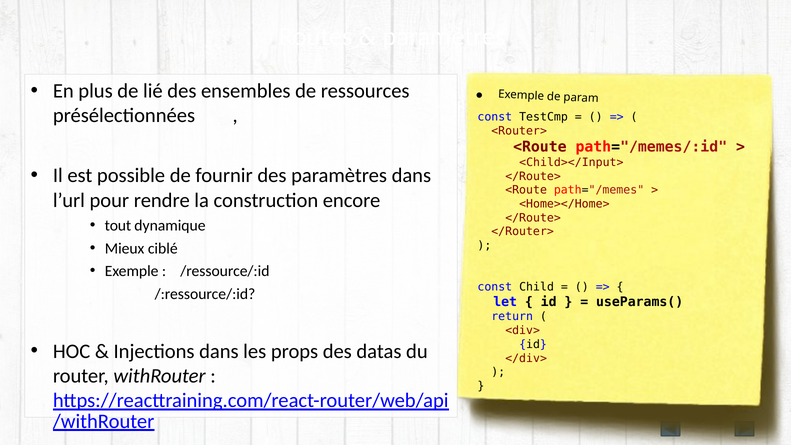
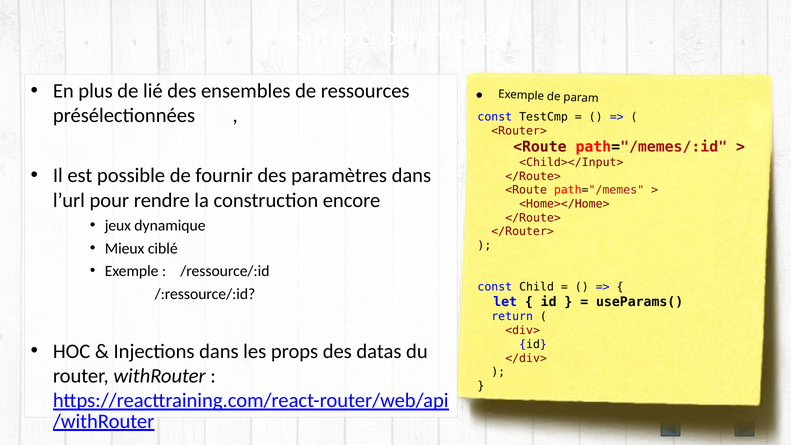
tout: tout -> jeux (118, 226)
